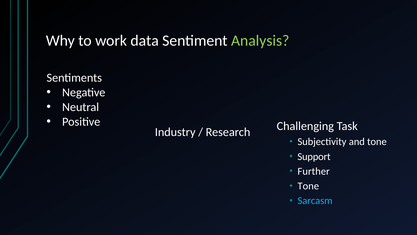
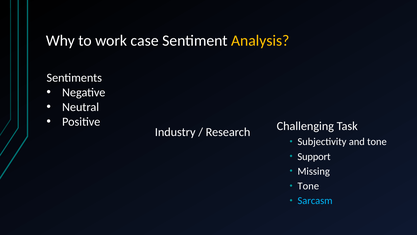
data: data -> case (145, 41)
Analysis colour: light green -> yellow (260, 41)
Further: Further -> Missing (314, 171)
